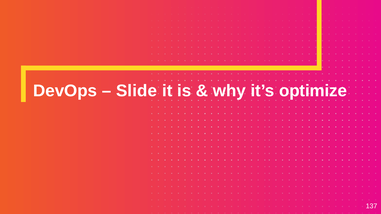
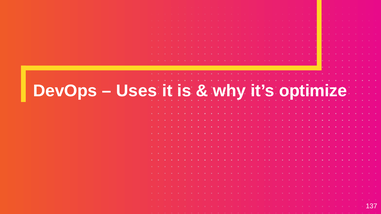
Slide: Slide -> Uses (137, 91)
